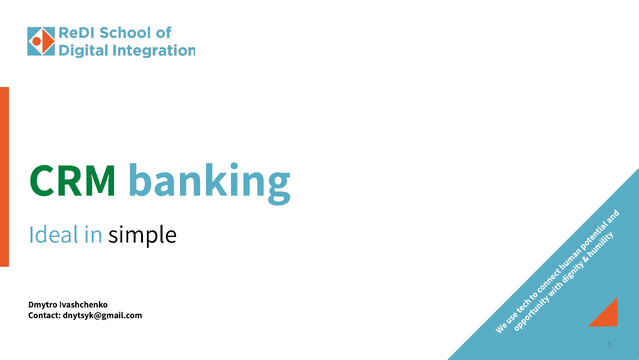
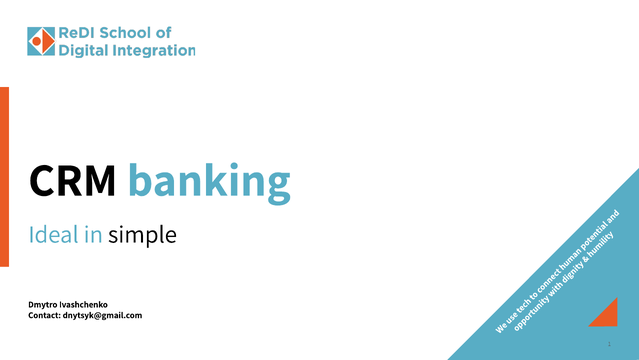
CRM colour: green -> black (73, 180)
